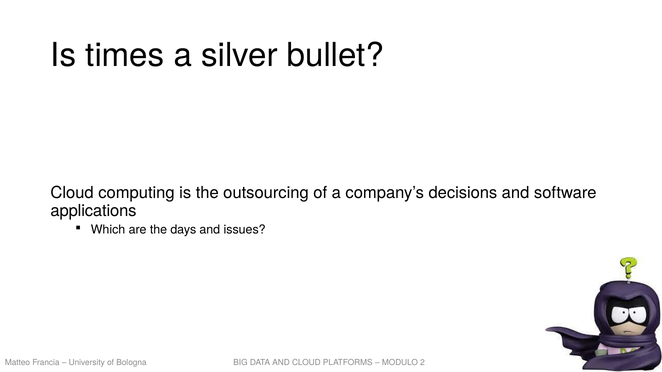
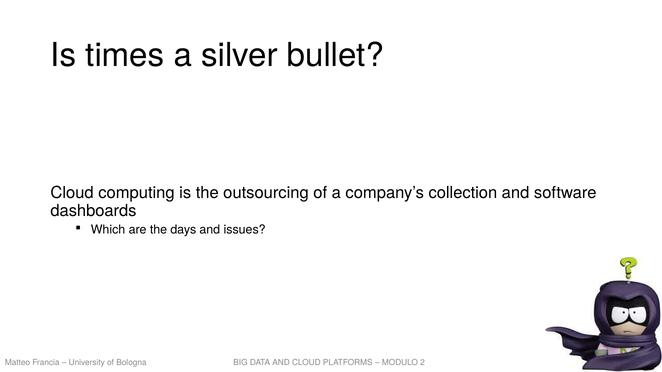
decisions: decisions -> collection (463, 193)
applications: applications -> dashboards (93, 211)
